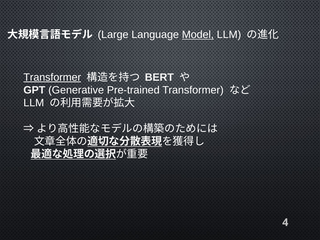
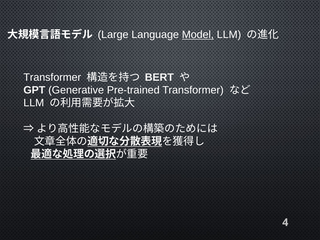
Transformer underline: present -> none (52, 77)
